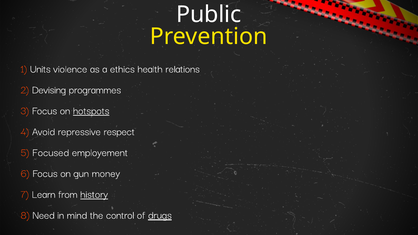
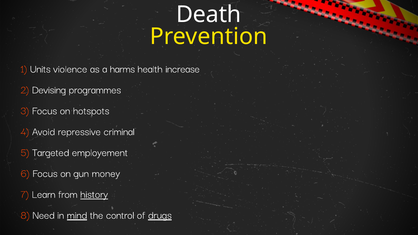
Public: Public -> Death (209, 14)
ethics: ethics -> harms (122, 69)
relations: relations -> increase (183, 69)
hotspots underline: present -> none (91, 110)
respect: respect -> criminal (119, 131)
Focused: Focused -> Targeted (51, 152)
mind underline: none -> present (77, 215)
